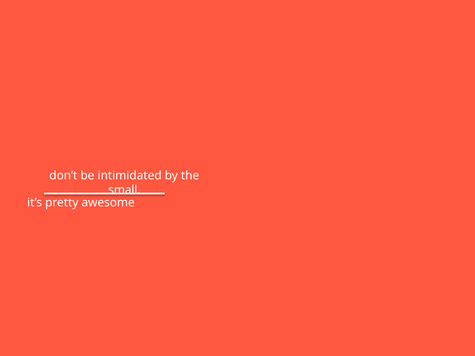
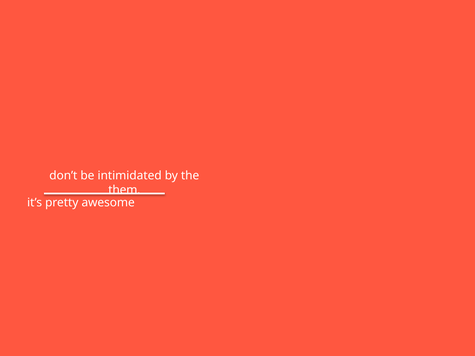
small: small -> them (124, 190)
